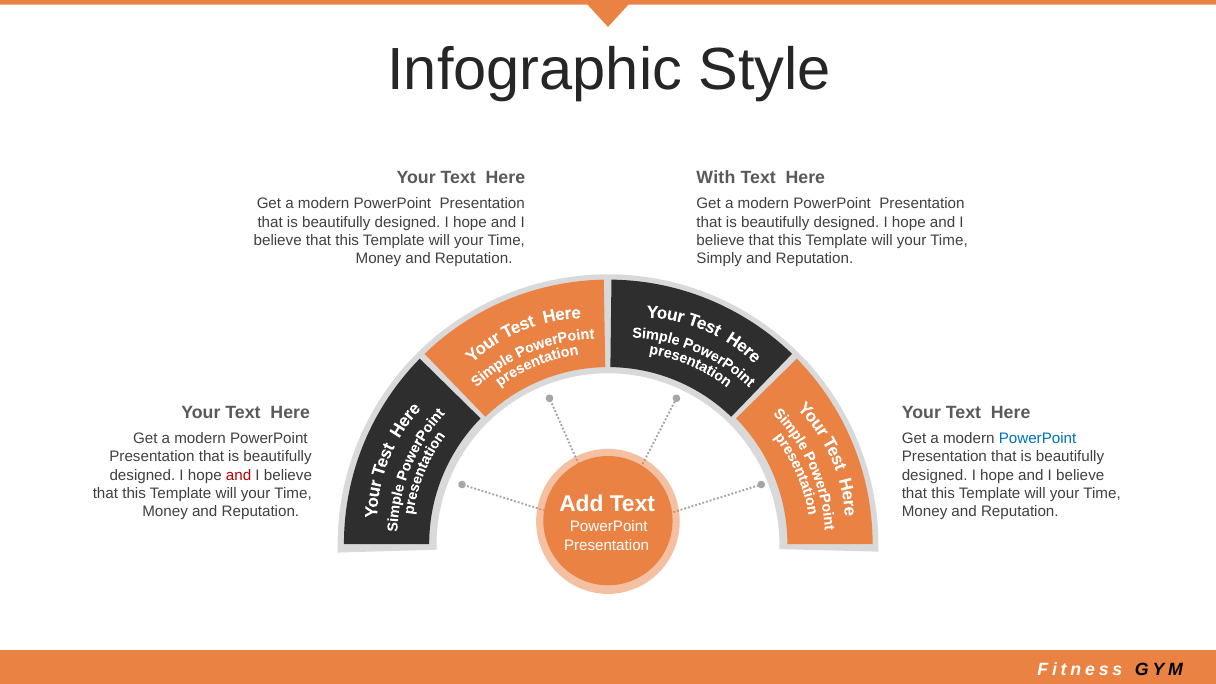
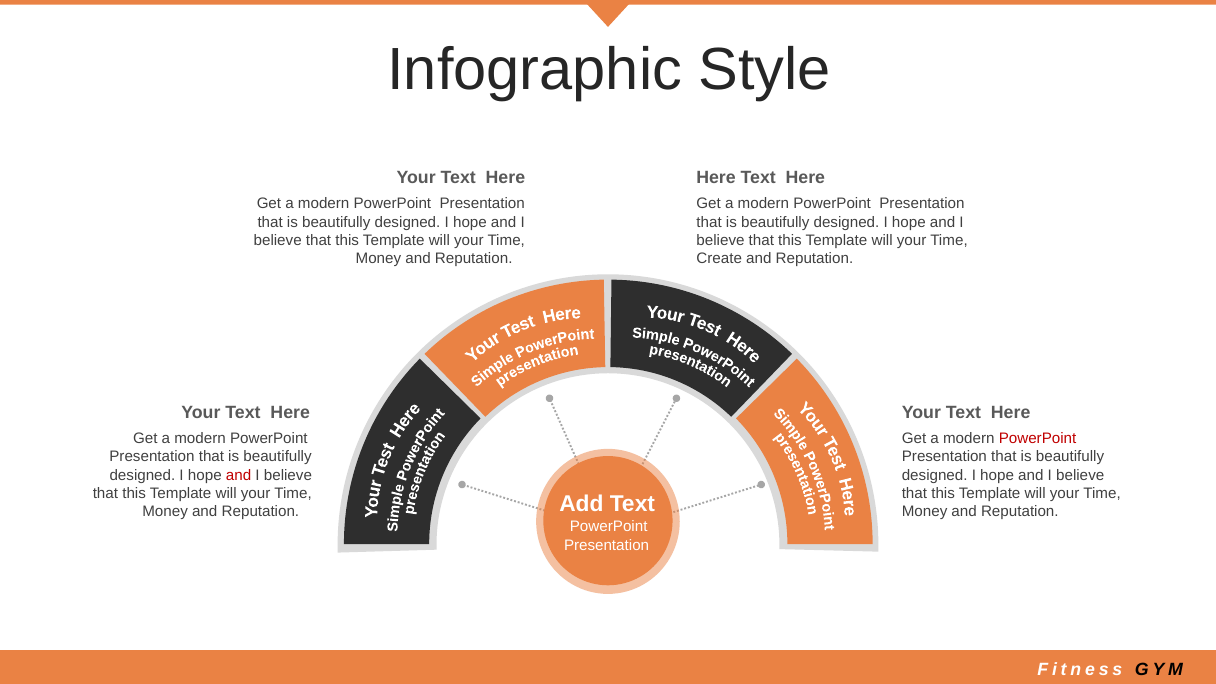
With: With -> Here (716, 178)
Simply: Simply -> Create (719, 259)
PowerPoint colour: blue -> red (1038, 439)
